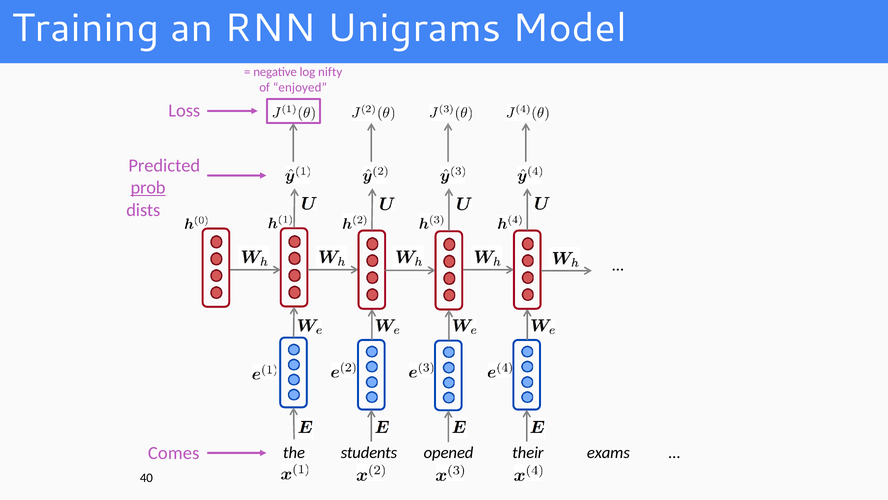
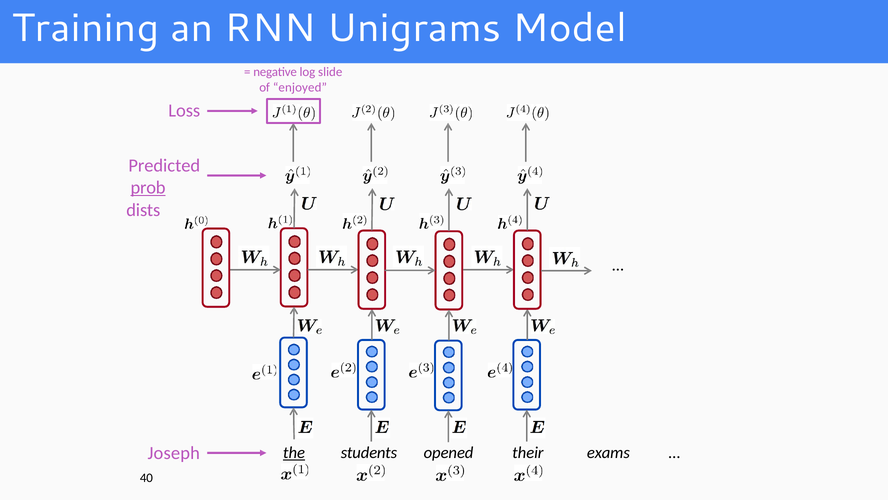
nifty: nifty -> slide (330, 72)
Comes: Comes -> Joseph (174, 452)
the underline: none -> present (294, 452)
